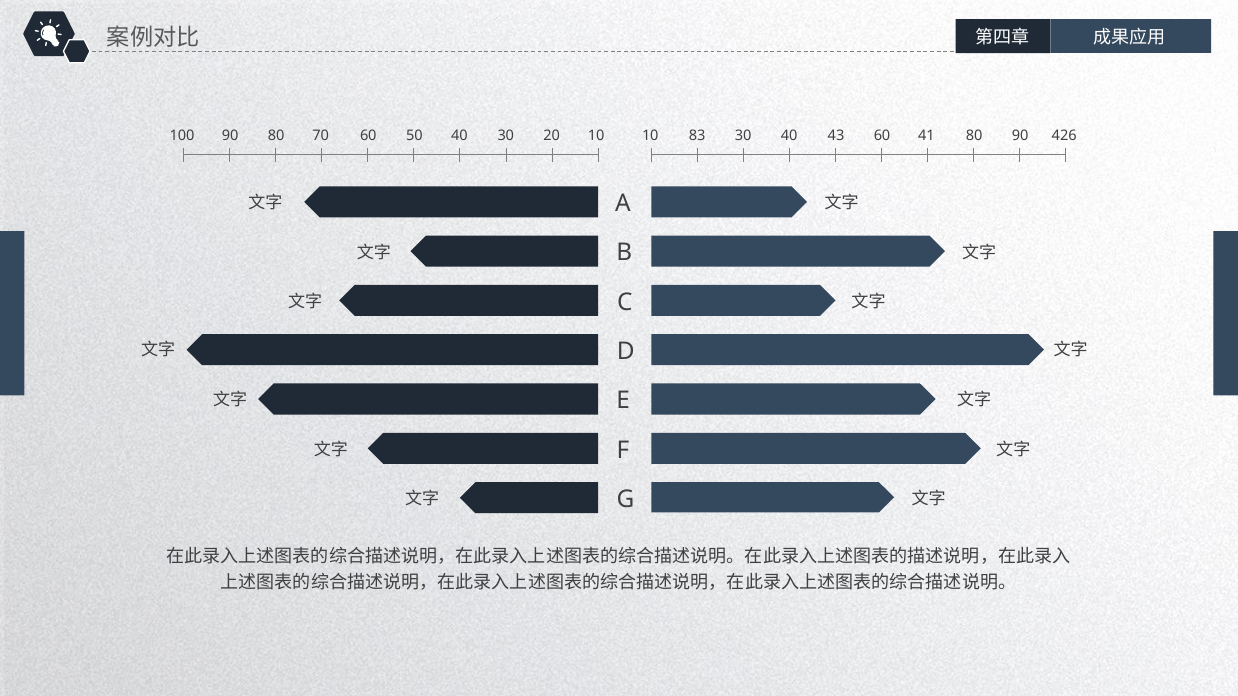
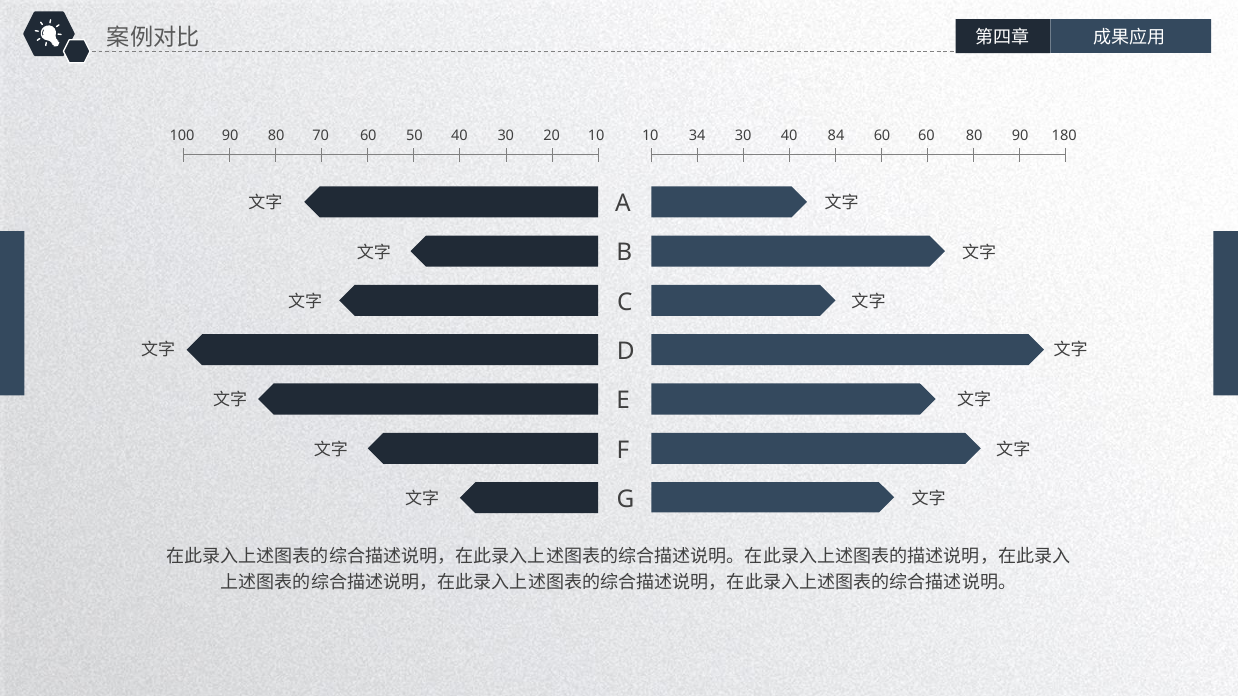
83: 83 -> 34 (697, 136)
43: 43 -> 84 (836, 136)
60 41: 41 -> 60 (926, 136)
426: 426 -> 180 (1064, 136)
